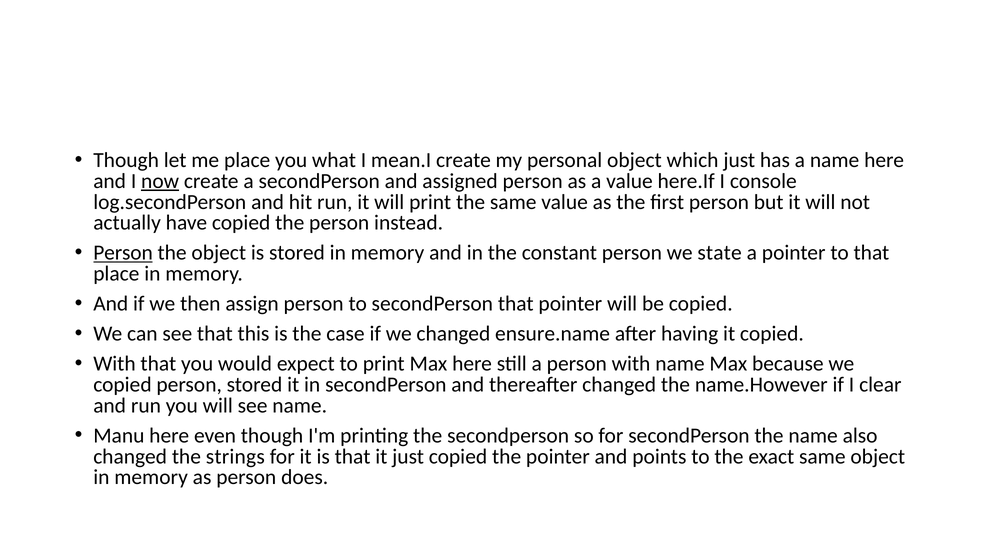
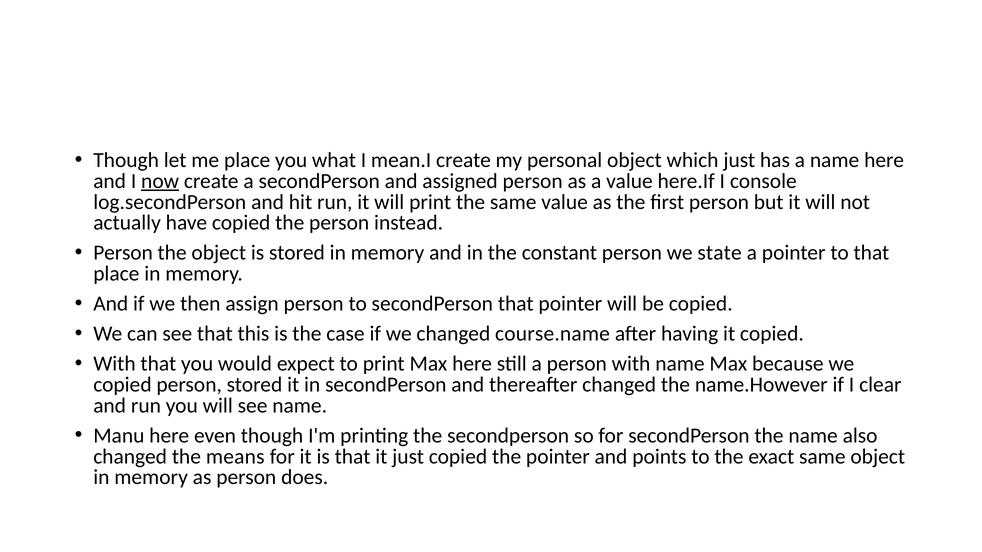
Person underline: present -> none (123, 253)
ensure.name: ensure.name -> course.name (553, 334)
strings: strings -> means (235, 457)
